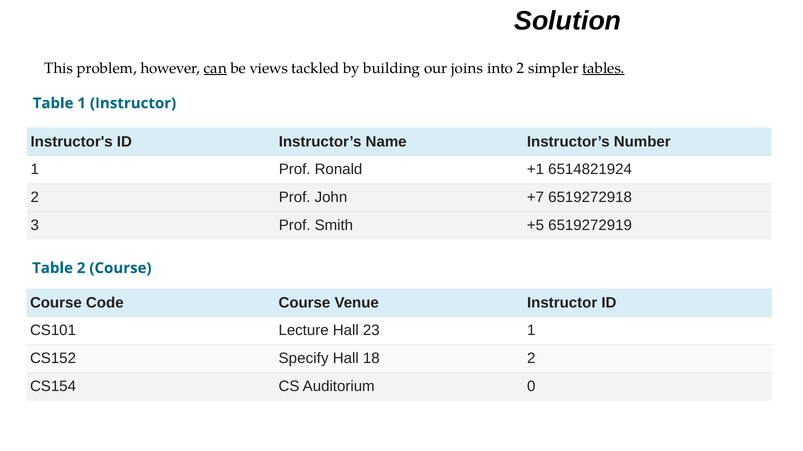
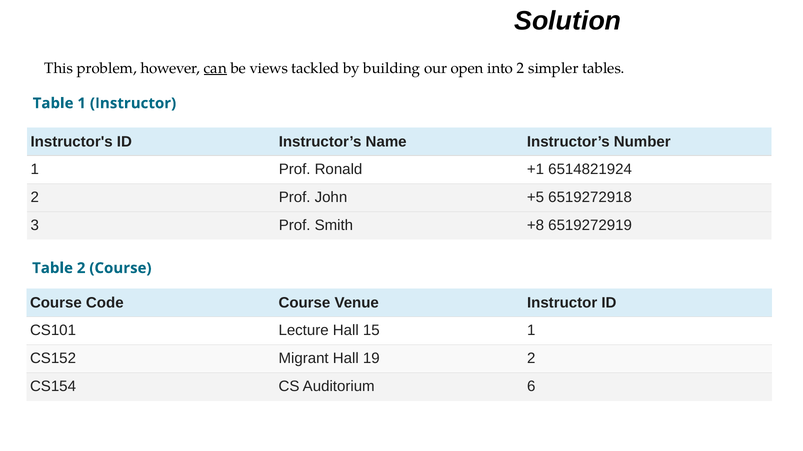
joins: joins -> open (467, 68)
tables underline: present -> none (603, 68)
+7: +7 -> +5 (536, 198)
+5: +5 -> +8 (536, 226)
23: 23 -> 15 (371, 331)
Specify: Specify -> Migrant (304, 359)
18: 18 -> 19 (371, 359)
0: 0 -> 6 (531, 387)
